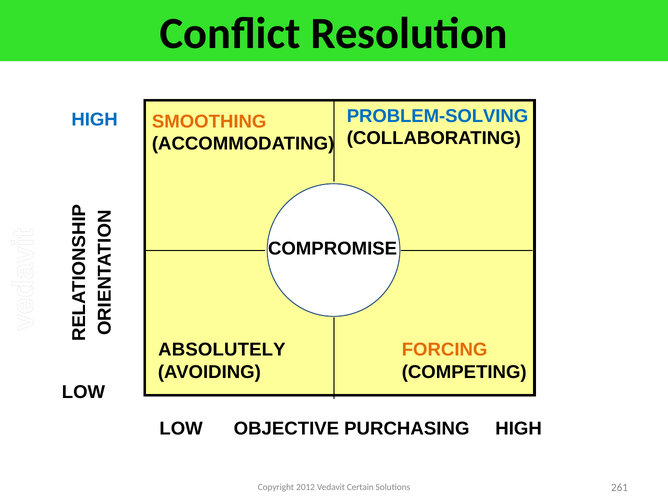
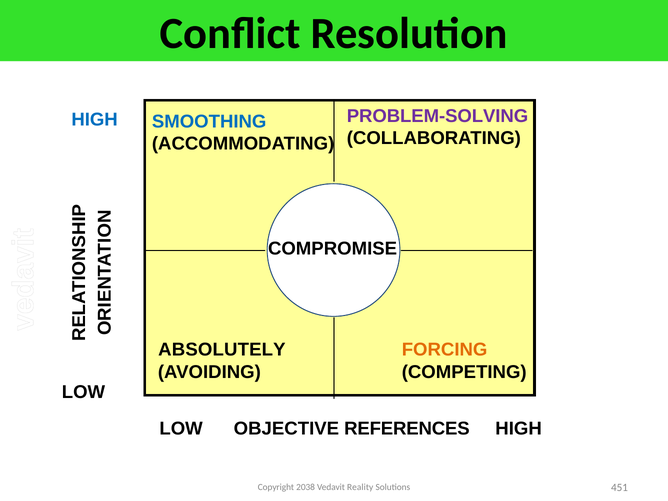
PROBLEM-SOLVING colour: blue -> purple (438, 116)
SMOOTHING colour: orange -> blue (209, 121)
PURCHASING: PURCHASING -> REFERENCES (407, 429)
2012: 2012 -> 2038 (306, 487)
Certain: Certain -> Reality (360, 487)
261: 261 -> 451 (619, 487)
